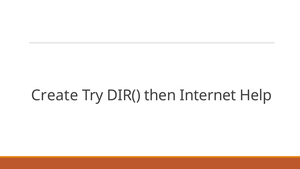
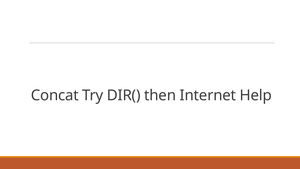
Create: Create -> Concat (55, 95)
